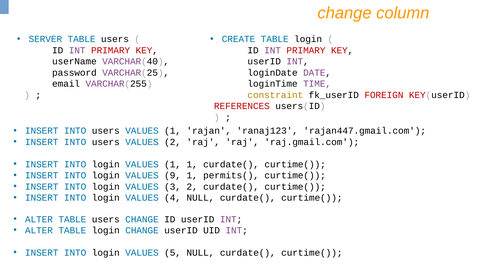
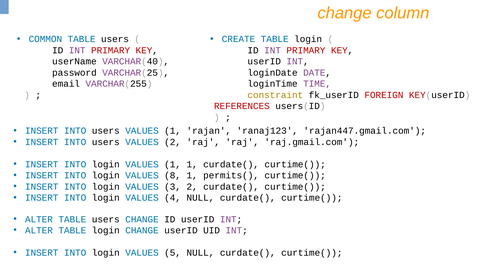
SERVER: SERVER -> COMMON (45, 39)
9: 9 -> 8 (173, 175)
